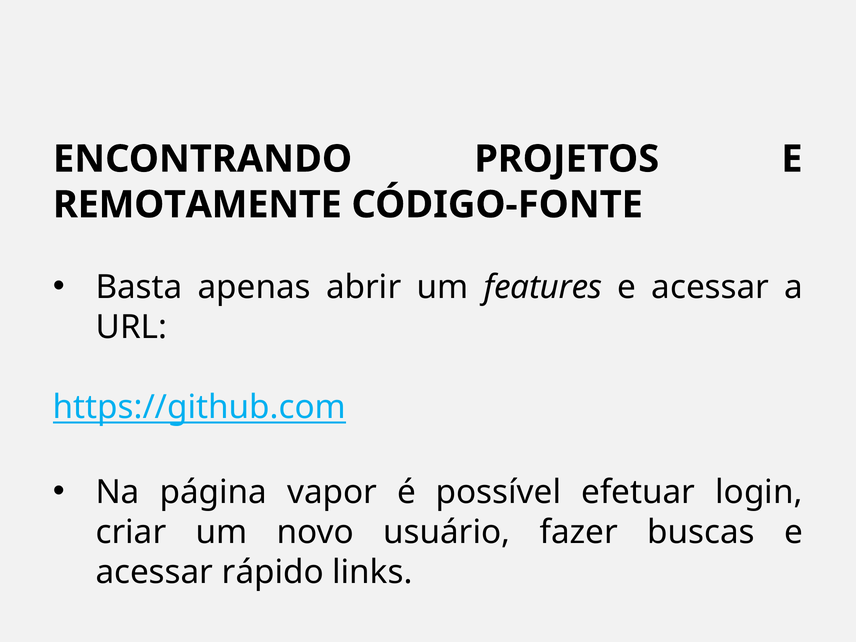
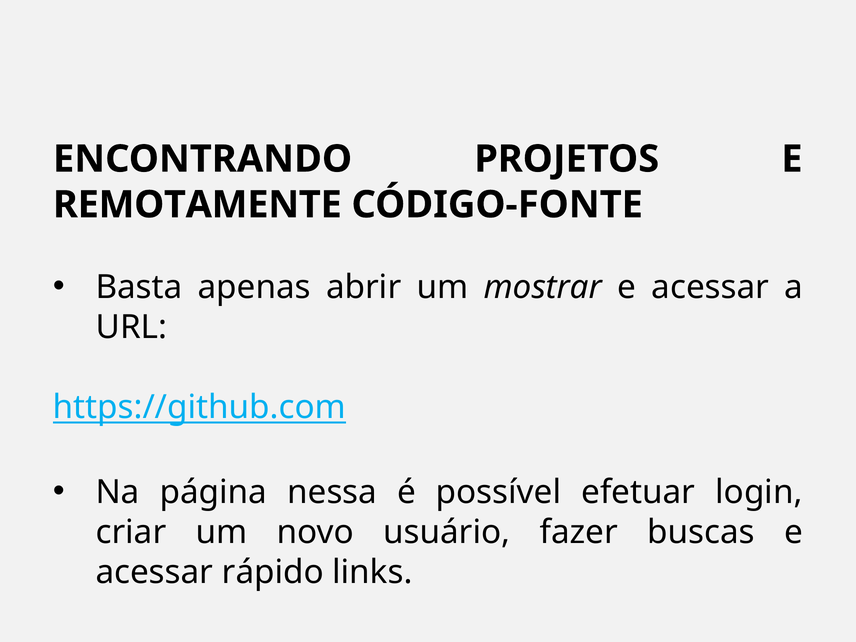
features: features -> mostrar (543, 287)
vapor: vapor -> nessa (332, 492)
